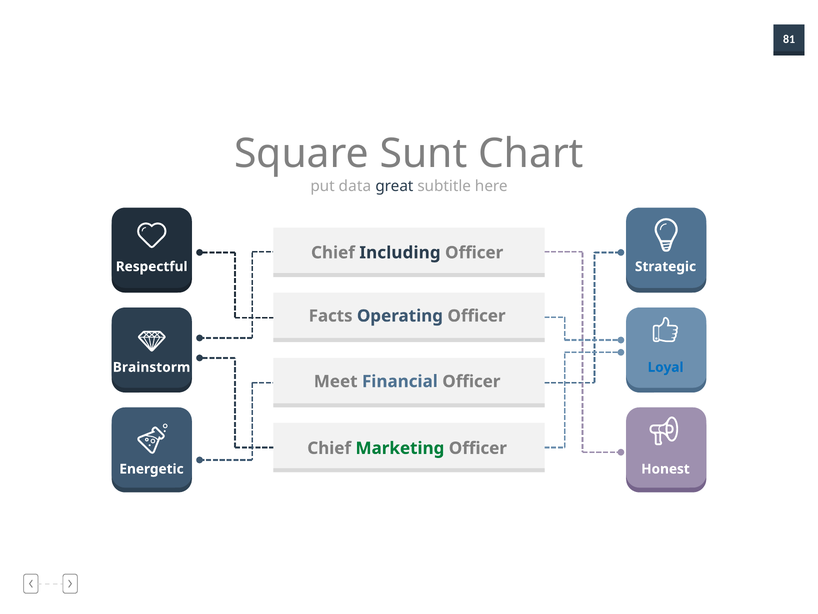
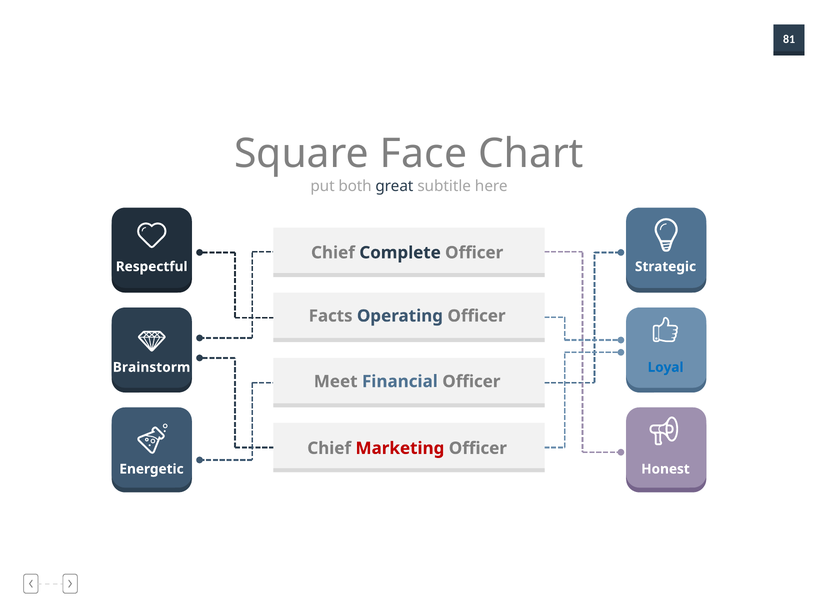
Sunt: Sunt -> Face (423, 154)
data: data -> both (355, 186)
Including: Including -> Complete (400, 252)
Marketing colour: green -> red (400, 448)
